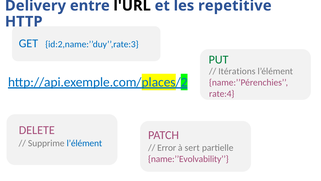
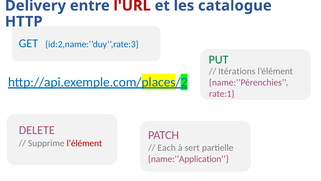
l'URL colour: black -> red (132, 6)
repetitive: repetitive -> catalogue (235, 6)
rate:4: rate:4 -> rate:1 (222, 94)
l’élément colour: blue -> red (84, 143)
Error: Error -> Each (167, 147)
name:’’Evolvability: name:’’Evolvability -> name:’’Application (188, 159)
